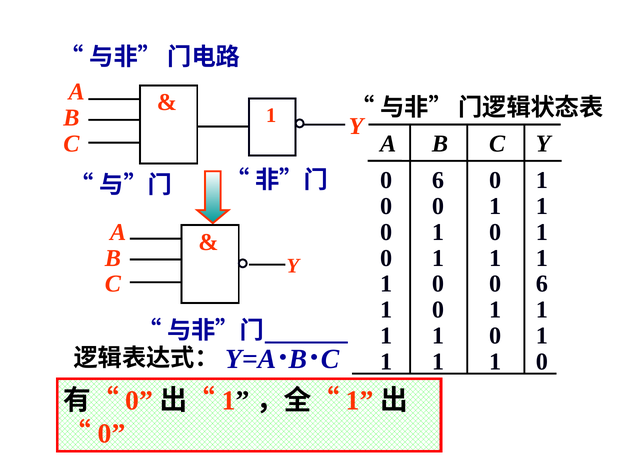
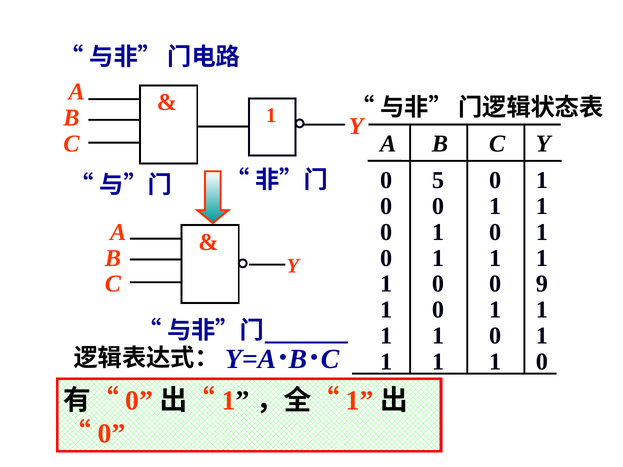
6: 6 -> 5 (438, 180)
0 0 6: 6 -> 9 (542, 284)
